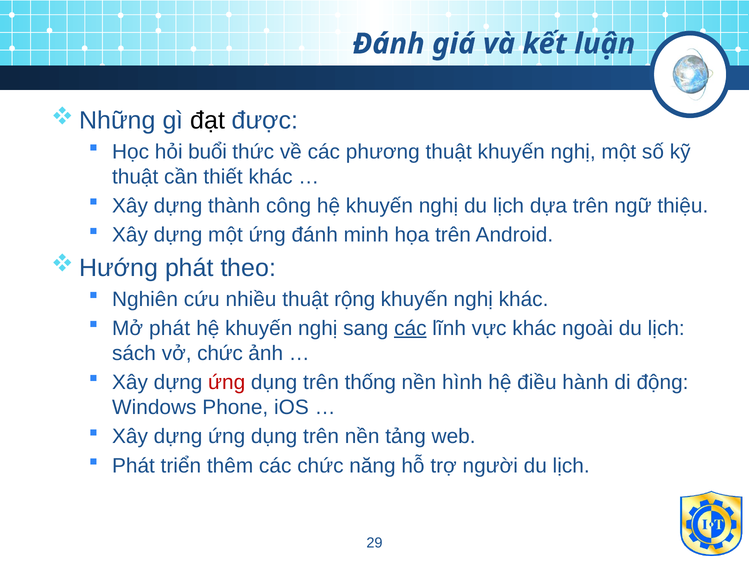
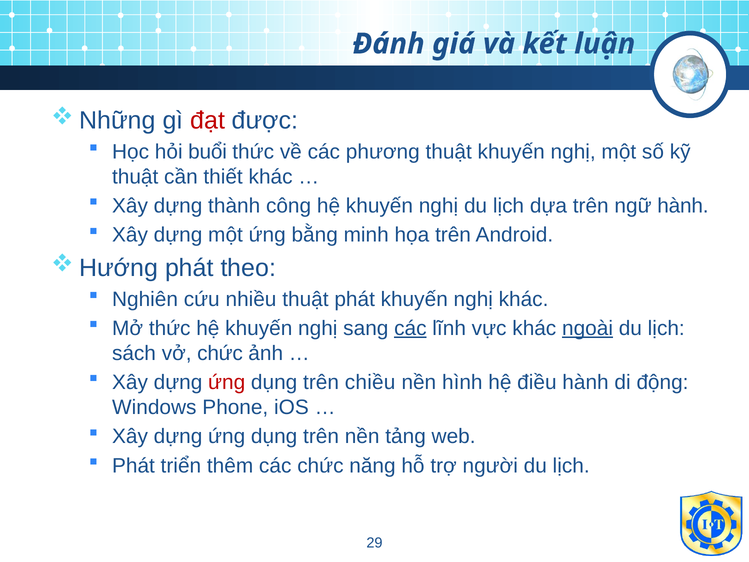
đạt colour: black -> red (208, 120)
ngữ thiệu: thiệu -> hành (683, 206)
ứng đánh: đánh -> bằng (315, 235)
thuật rộng: rộng -> phát (355, 299)
Mở phát: phát -> thức (170, 328)
ngoài underline: none -> present (588, 328)
thống: thống -> chiều (370, 382)
